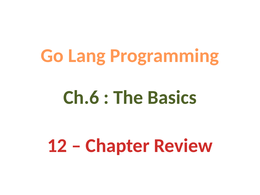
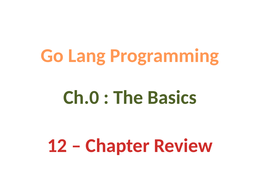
Ch.6: Ch.6 -> Ch.0 (81, 97)
